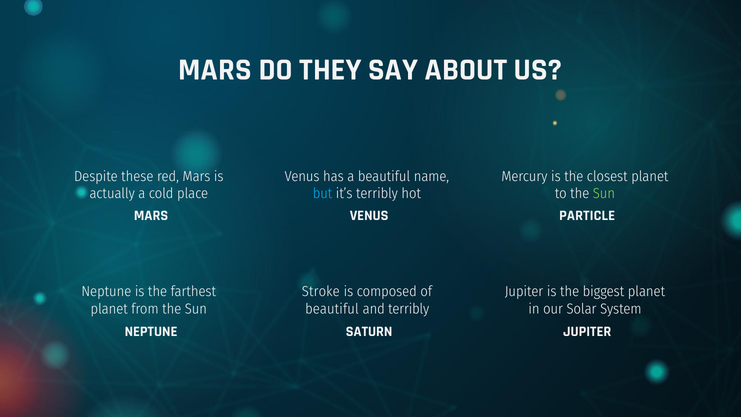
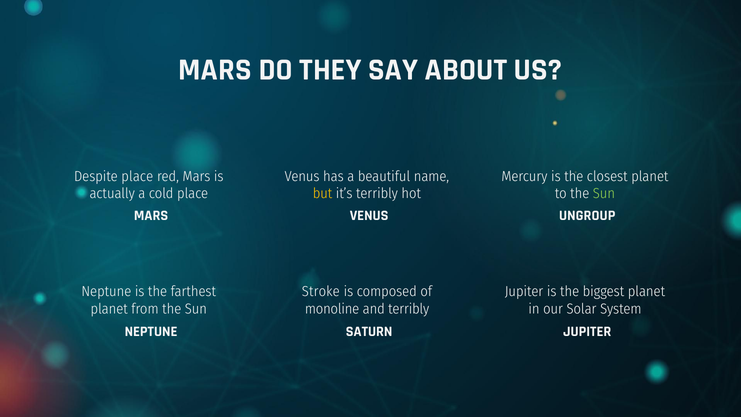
Despite these: these -> place (137, 176)
but colour: light blue -> yellow (323, 193)
PARTICLE: PARTICLE -> UNGROUP (587, 216)
beautiful: beautiful -> monoline (332, 309)
